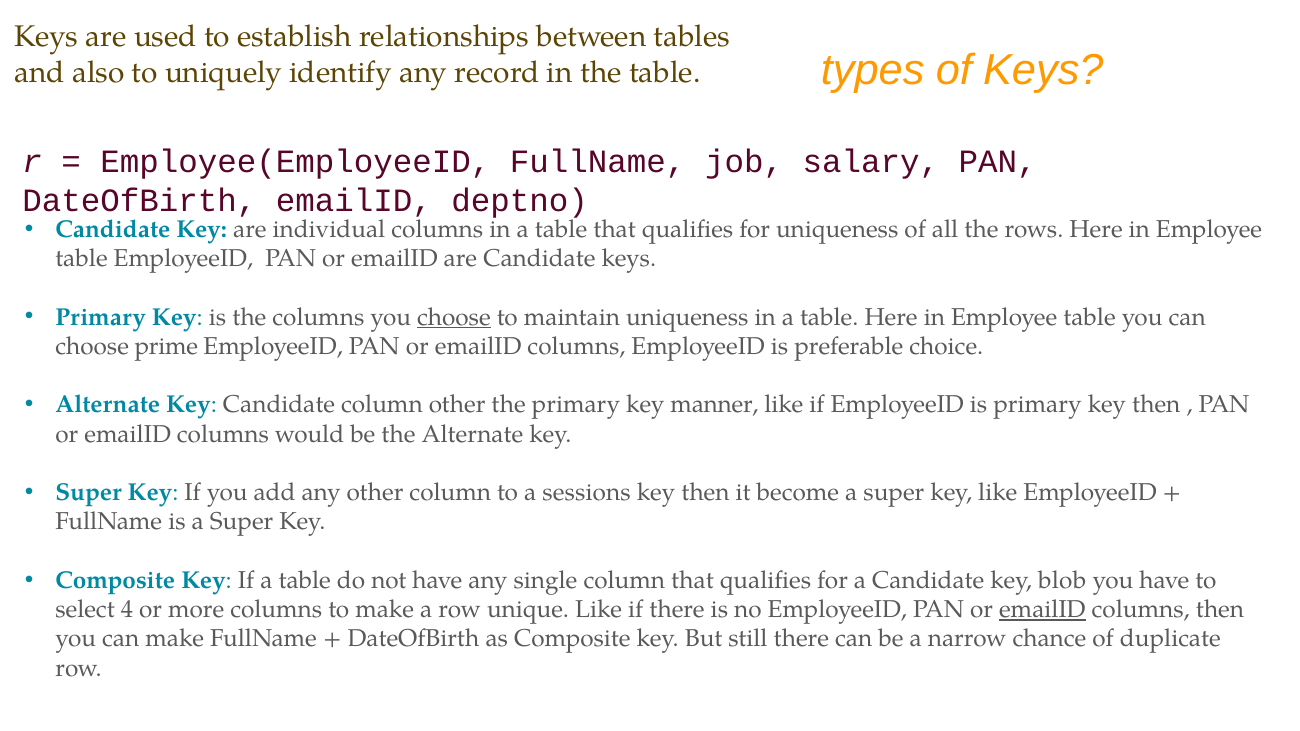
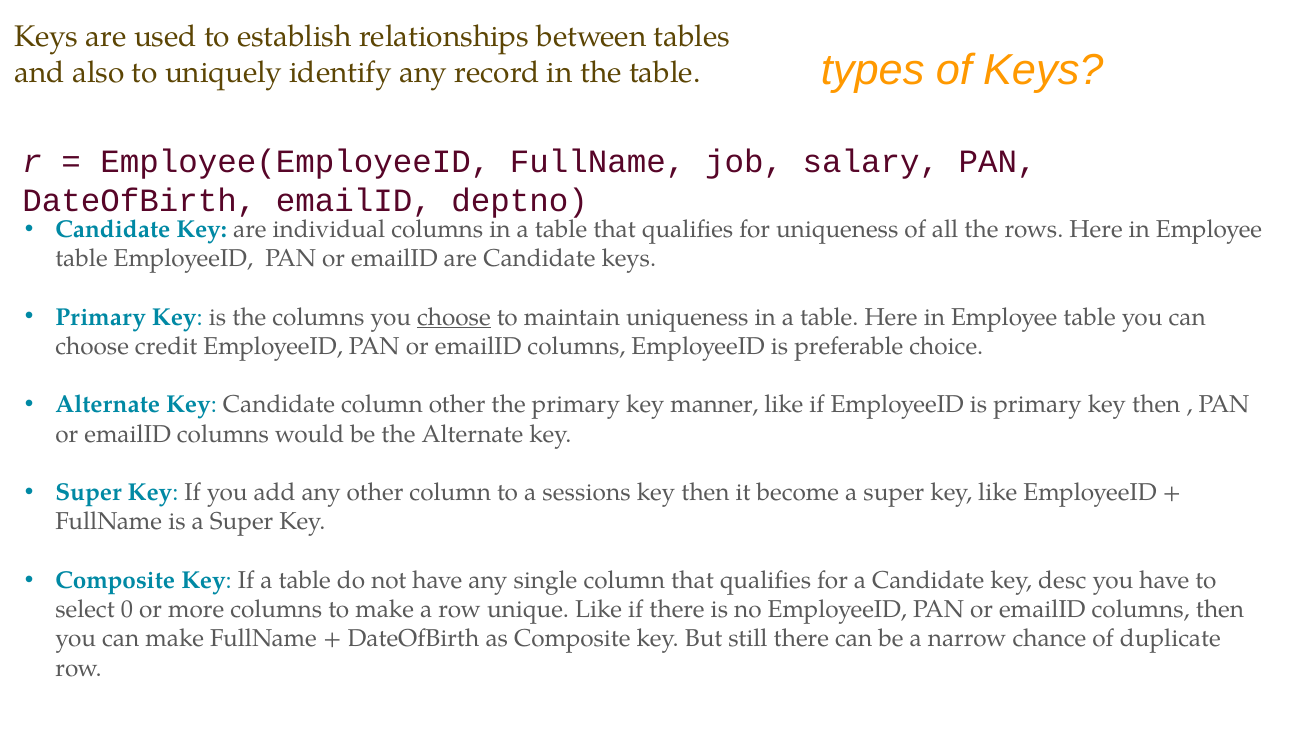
prime: prime -> credit (166, 346)
blob: blob -> desc (1062, 580)
4: 4 -> 0 (127, 610)
emailID underline: present -> none (1042, 610)
